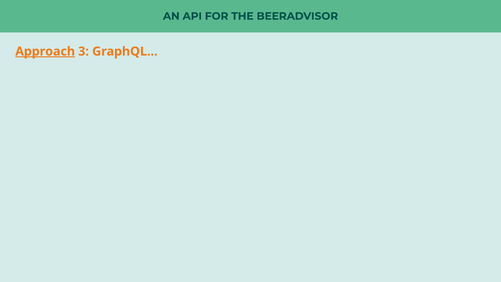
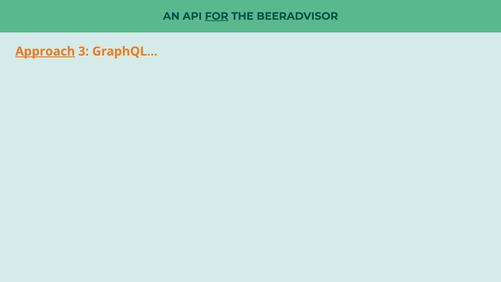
FOR underline: none -> present (217, 16)
